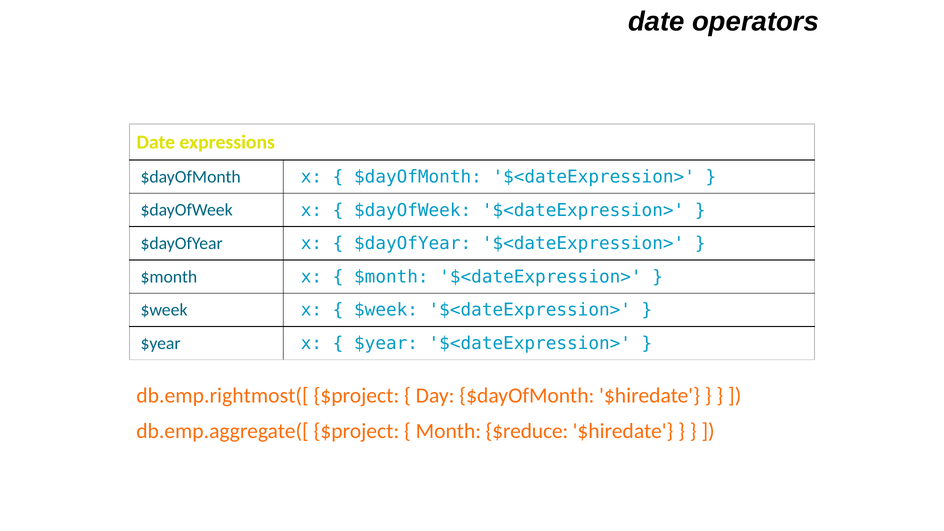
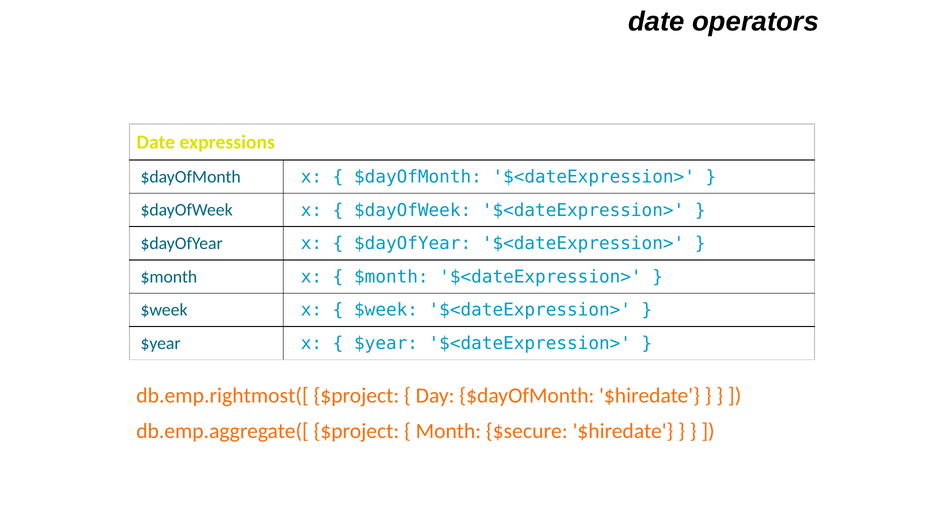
$reduce: $reduce -> $secure (527, 431)
